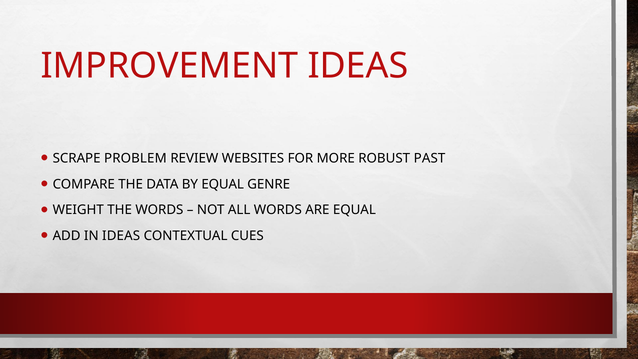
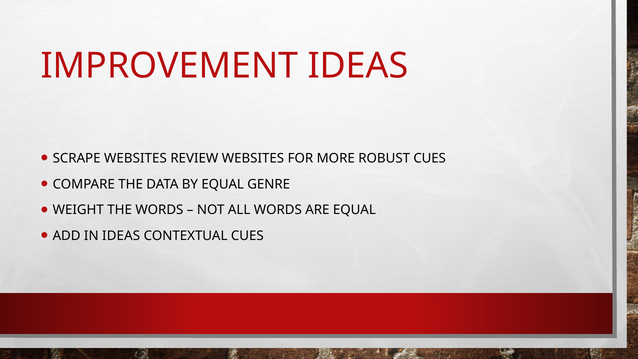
SCRAPE PROBLEM: PROBLEM -> WEBSITES (135, 158)
ROBUST PAST: PAST -> CUES (430, 158)
